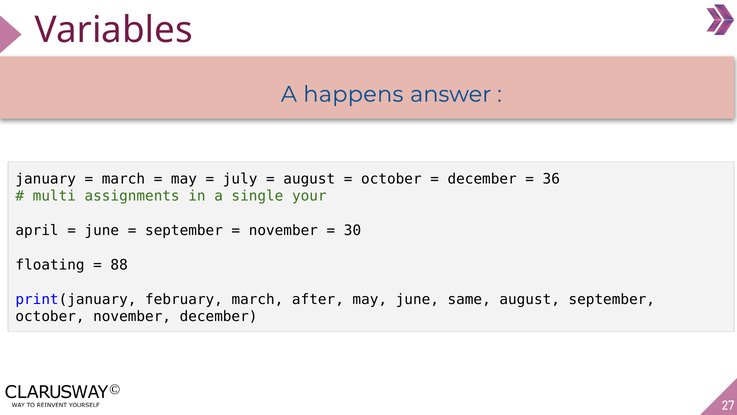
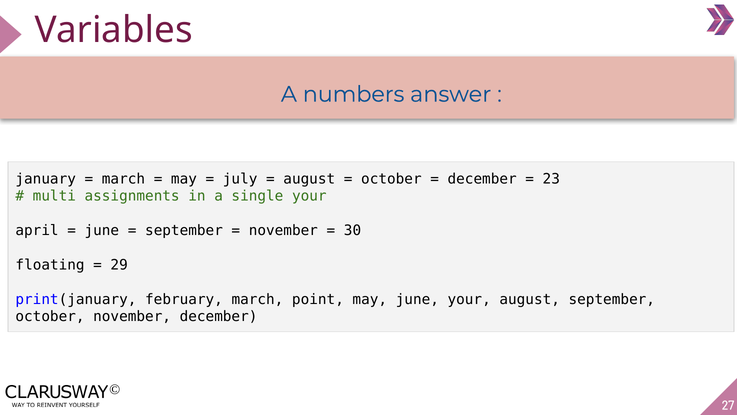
happens: happens -> numbers (354, 94)
36: 36 -> 23 (551, 179)
88: 88 -> 29 (119, 265)
after: after -> point (318, 299)
june same: same -> your (469, 299)
